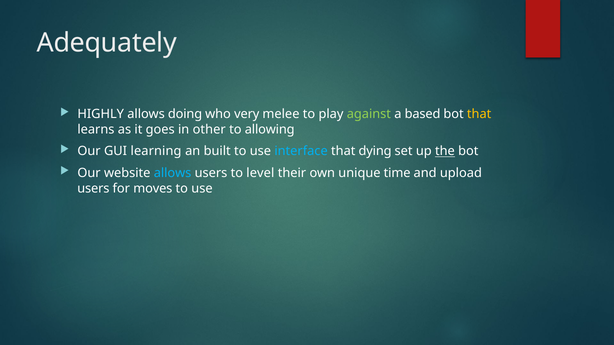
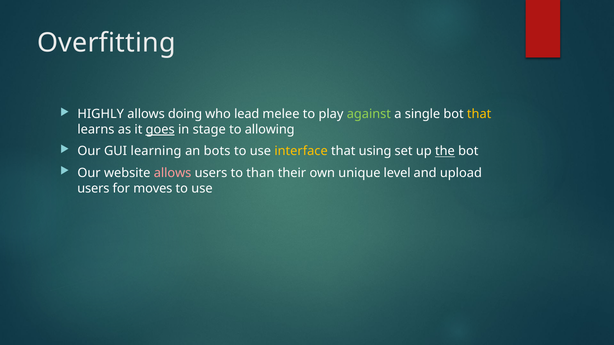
Adequately: Adequately -> Overfitting (106, 43)
very: very -> lead (247, 114)
based: based -> single (423, 114)
goes underline: none -> present (160, 130)
other: other -> stage (209, 130)
built: built -> bots (217, 151)
interface colour: light blue -> yellow (301, 151)
dying: dying -> using (375, 151)
allows colour: light blue -> pink (173, 173)
level: level -> than (260, 173)
time: time -> level (397, 173)
